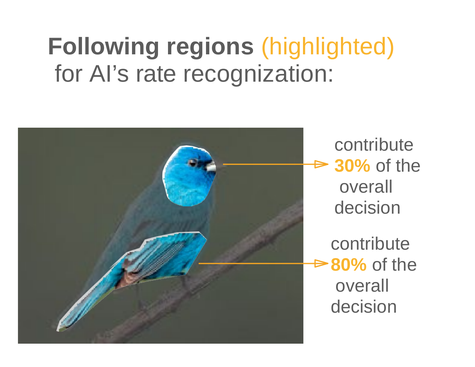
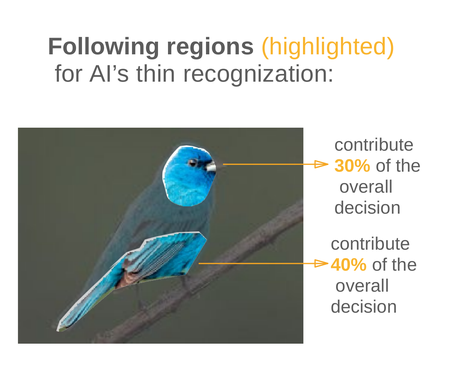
rate: rate -> thin (156, 74)
80%: 80% -> 40% (349, 265)
